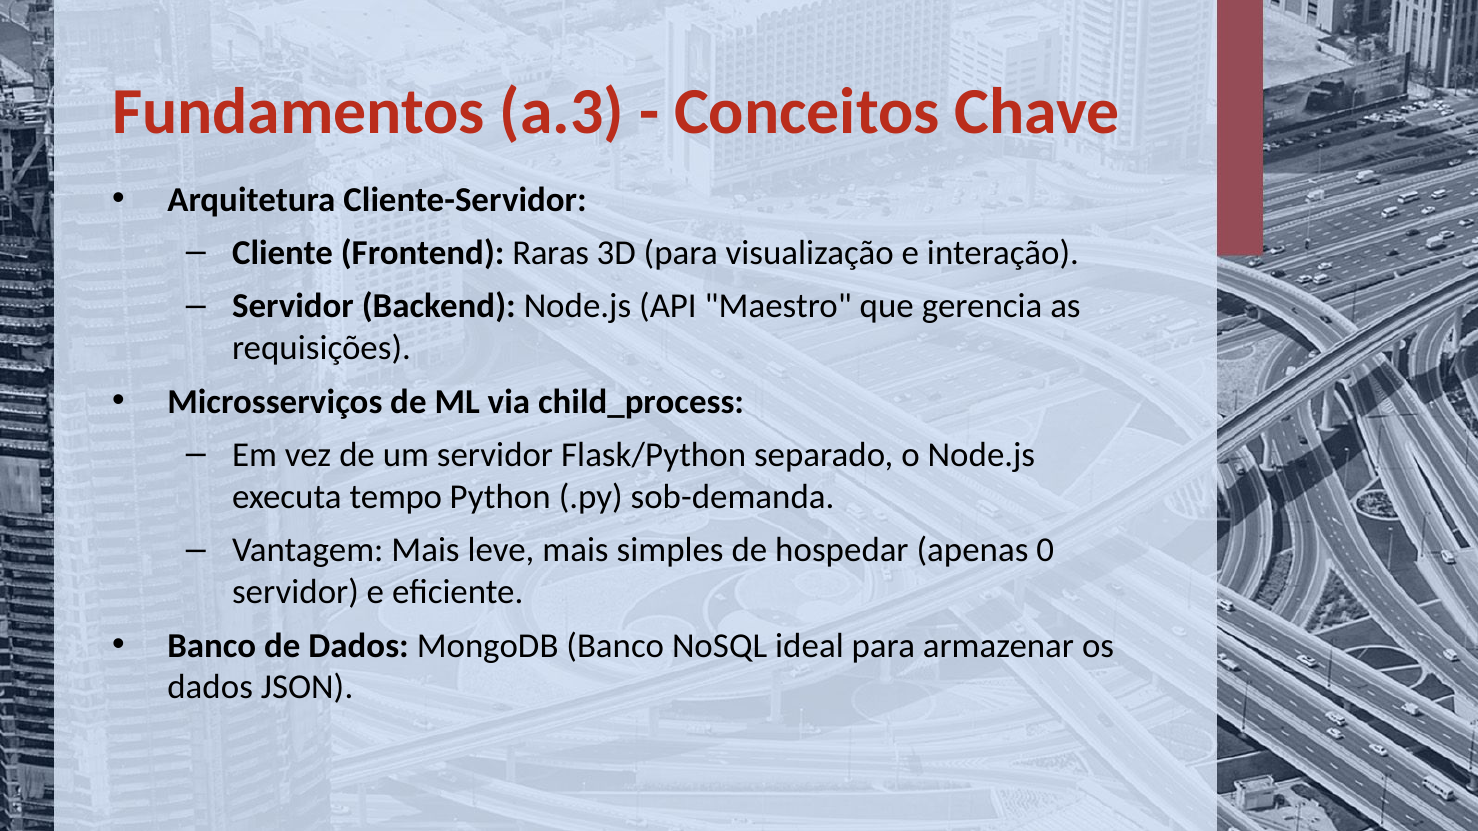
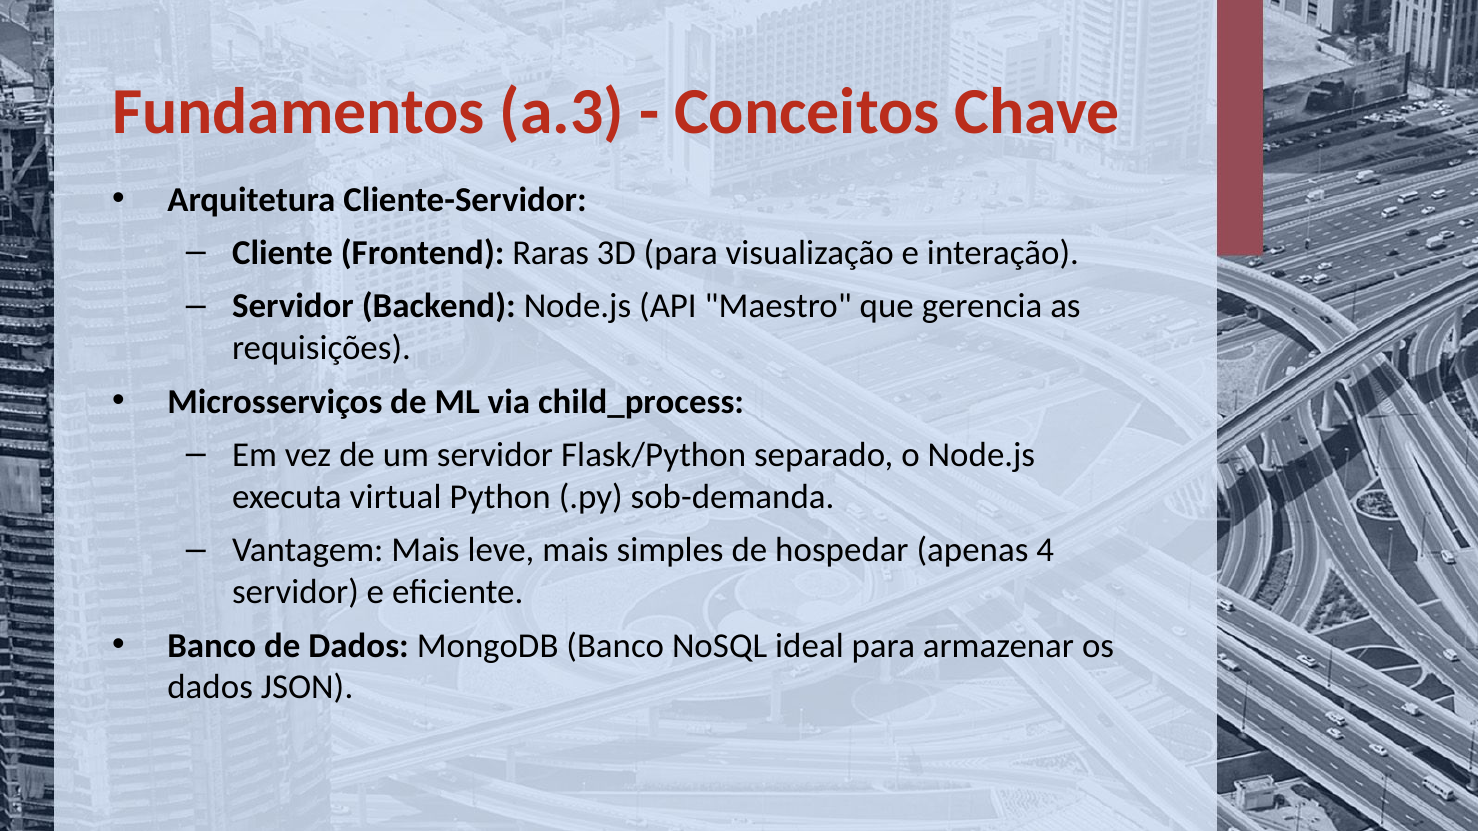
tempo: tempo -> virtual (396, 497)
0: 0 -> 4 (1045, 551)
